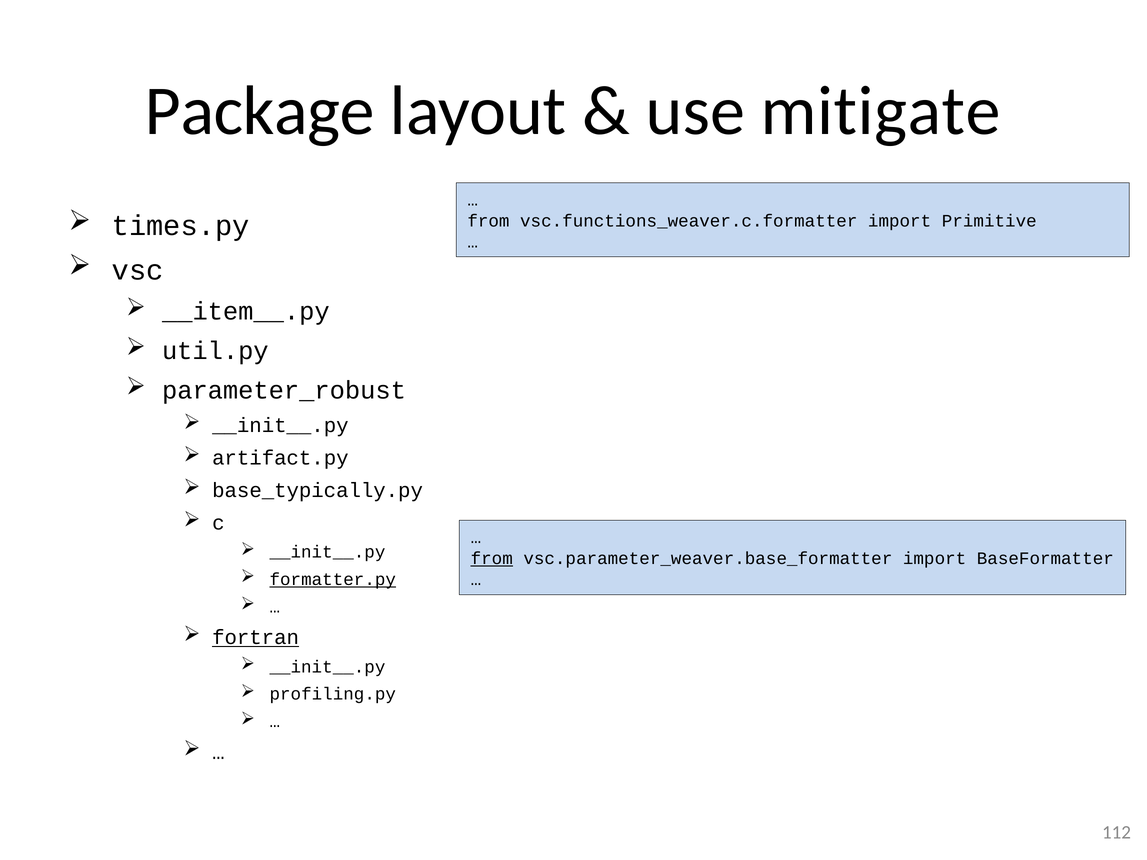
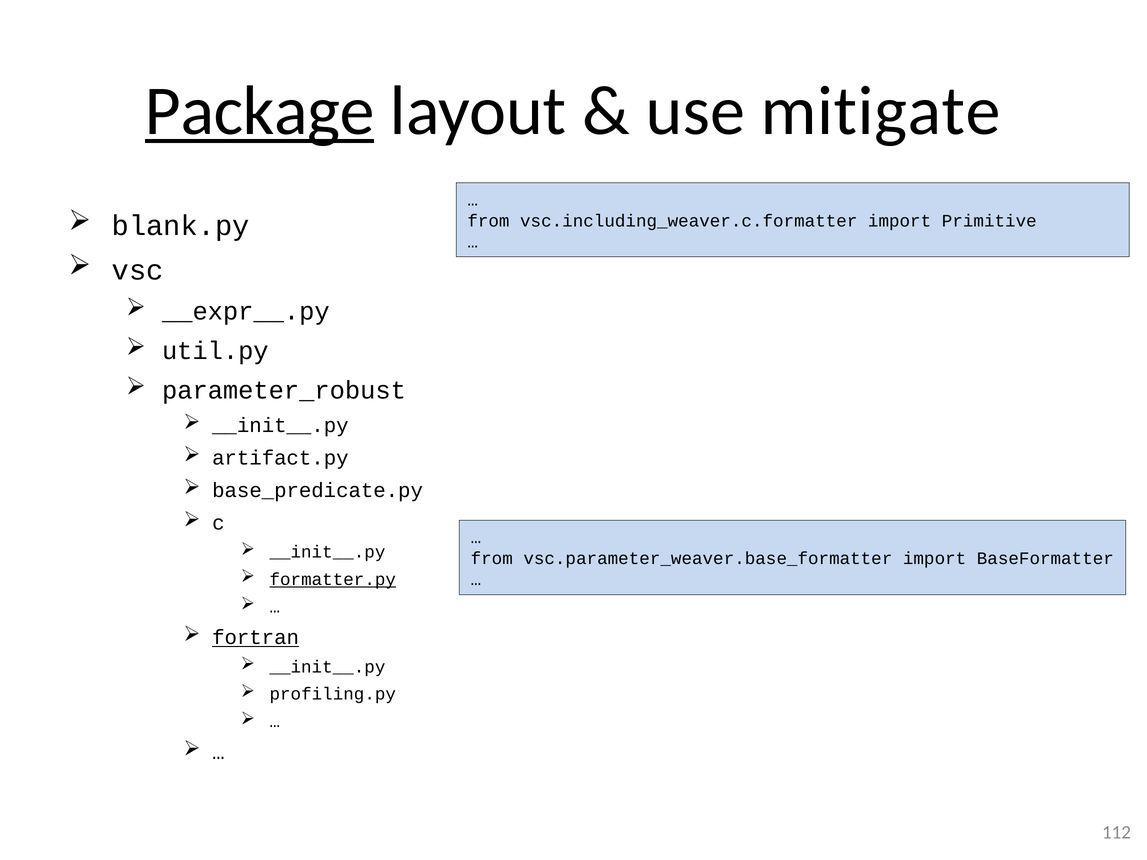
Package underline: none -> present (260, 111)
times.py: times.py -> blank.py (181, 226)
vsc.functions_weaver.c.formatter: vsc.functions_weaver.c.formatter -> vsc.including_weaver.c.formatter (689, 221)
__item__.py: __item__.py -> __expr__.py (246, 311)
base_typically.py: base_typically.py -> base_predicate.py (318, 491)
from underline: present -> none (492, 559)
